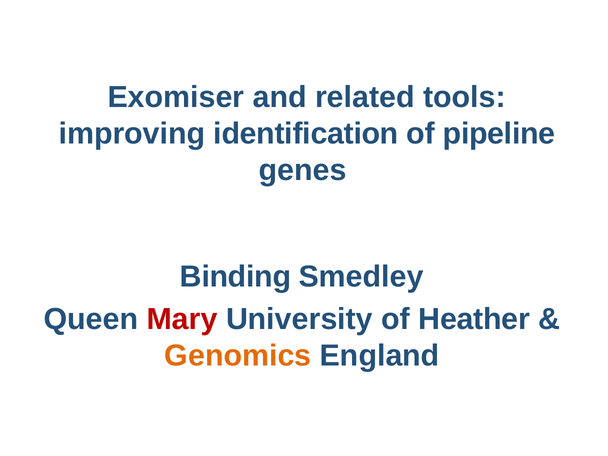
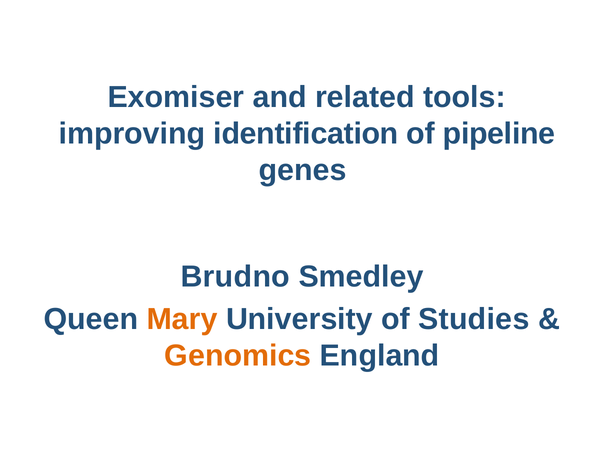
Binding: Binding -> Brudno (235, 277)
Mary colour: red -> orange (182, 319)
Heather: Heather -> Studies (474, 319)
